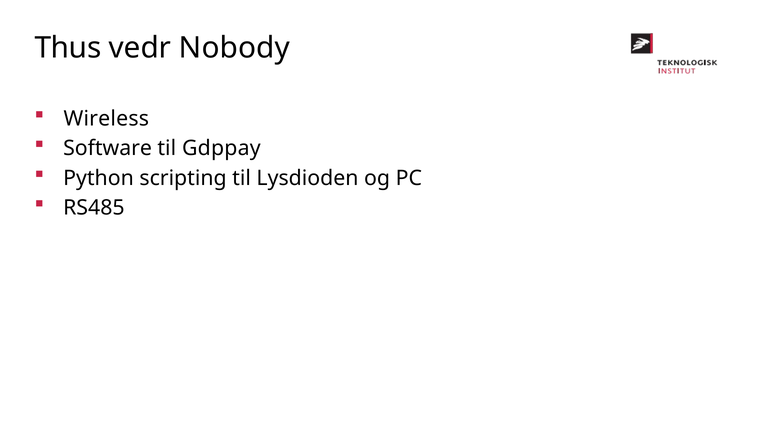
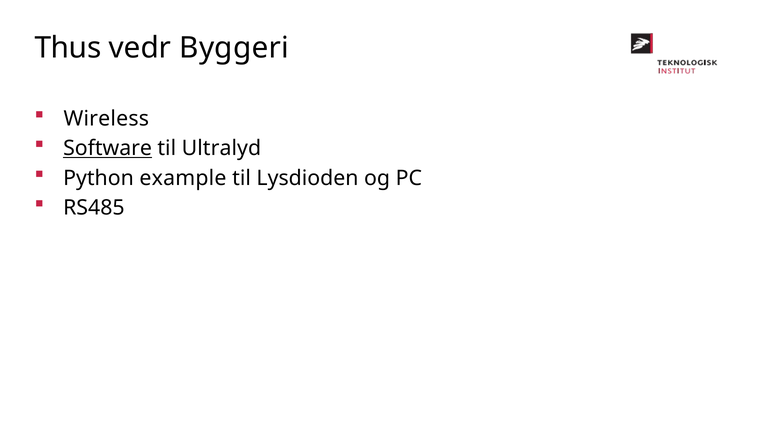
Nobody: Nobody -> Byggeri (234, 48)
Software underline: none -> present (108, 148)
Gdppay: Gdppay -> Ultralyd (221, 148)
scripting: scripting -> example (183, 178)
